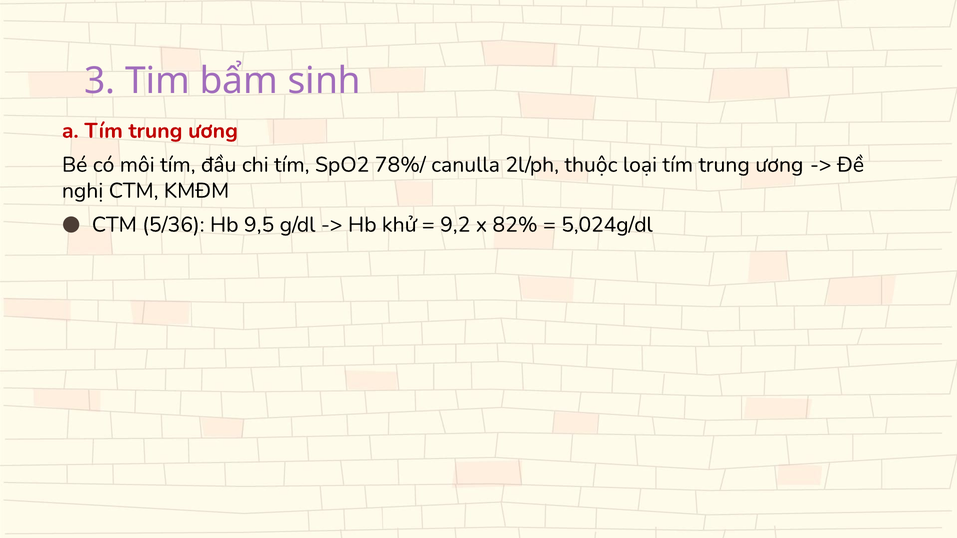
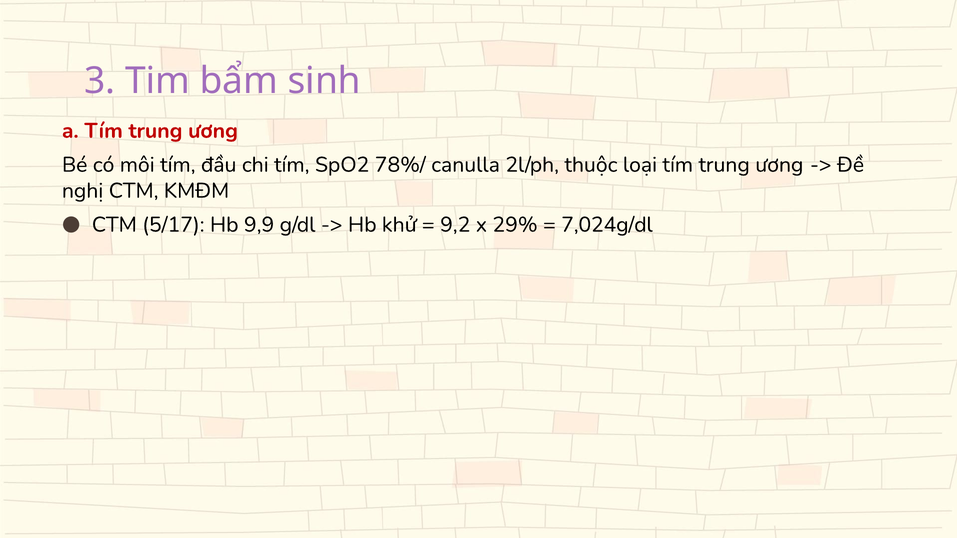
5/36: 5/36 -> 5/17 (173, 225)
9,5: 9,5 -> 9,9 (259, 225)
82%: 82% -> 29% (515, 225)
5,024g/dl: 5,024g/dl -> 7,024g/dl (607, 225)
